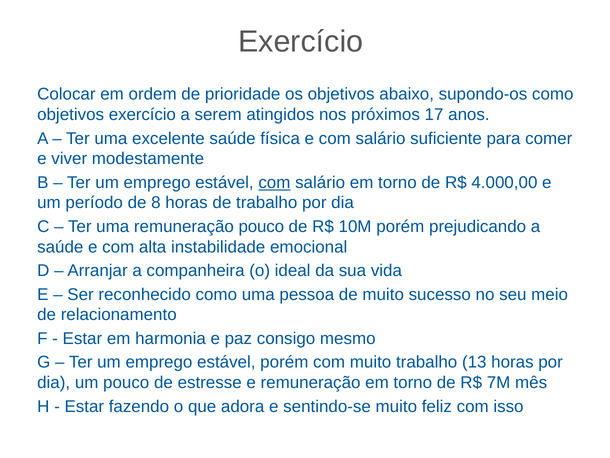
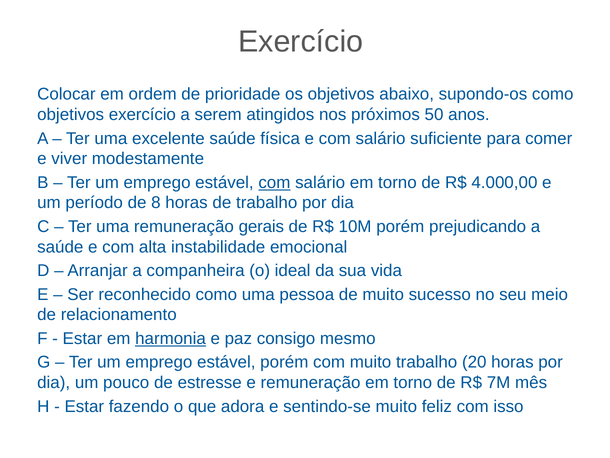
17: 17 -> 50 (434, 115)
remuneração pouco: pouco -> gerais (261, 226)
harmonia underline: none -> present (171, 338)
13: 13 -> 20 (474, 362)
